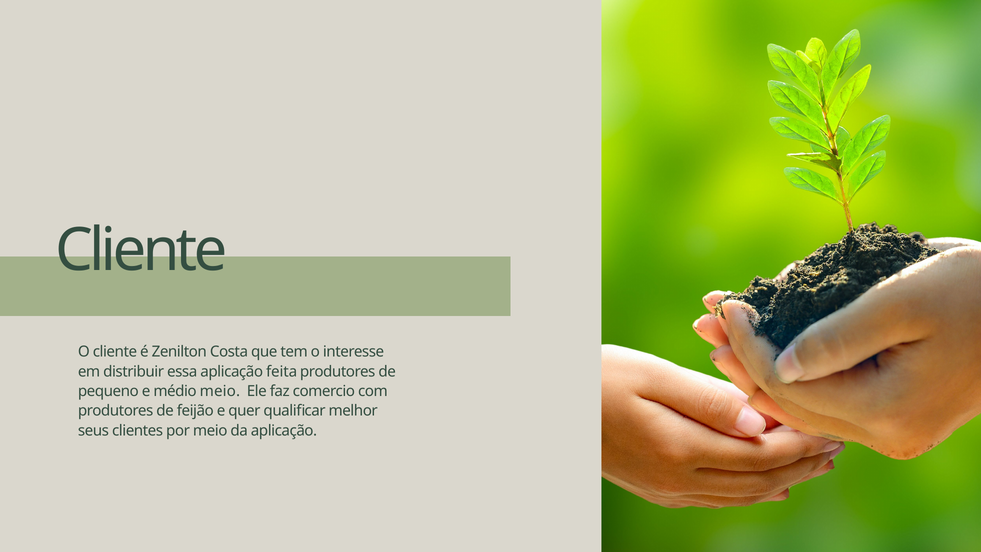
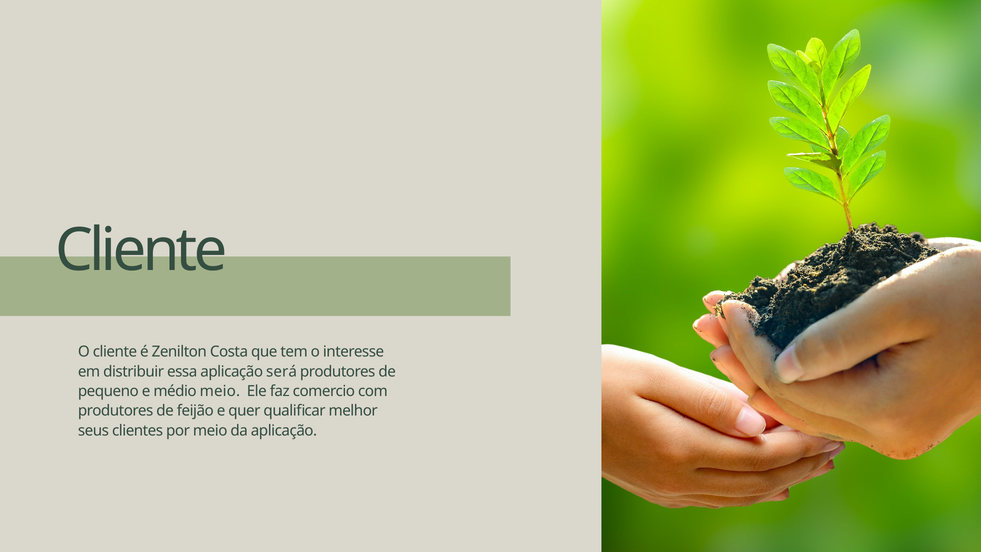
feita: feita -> será (282, 371)
